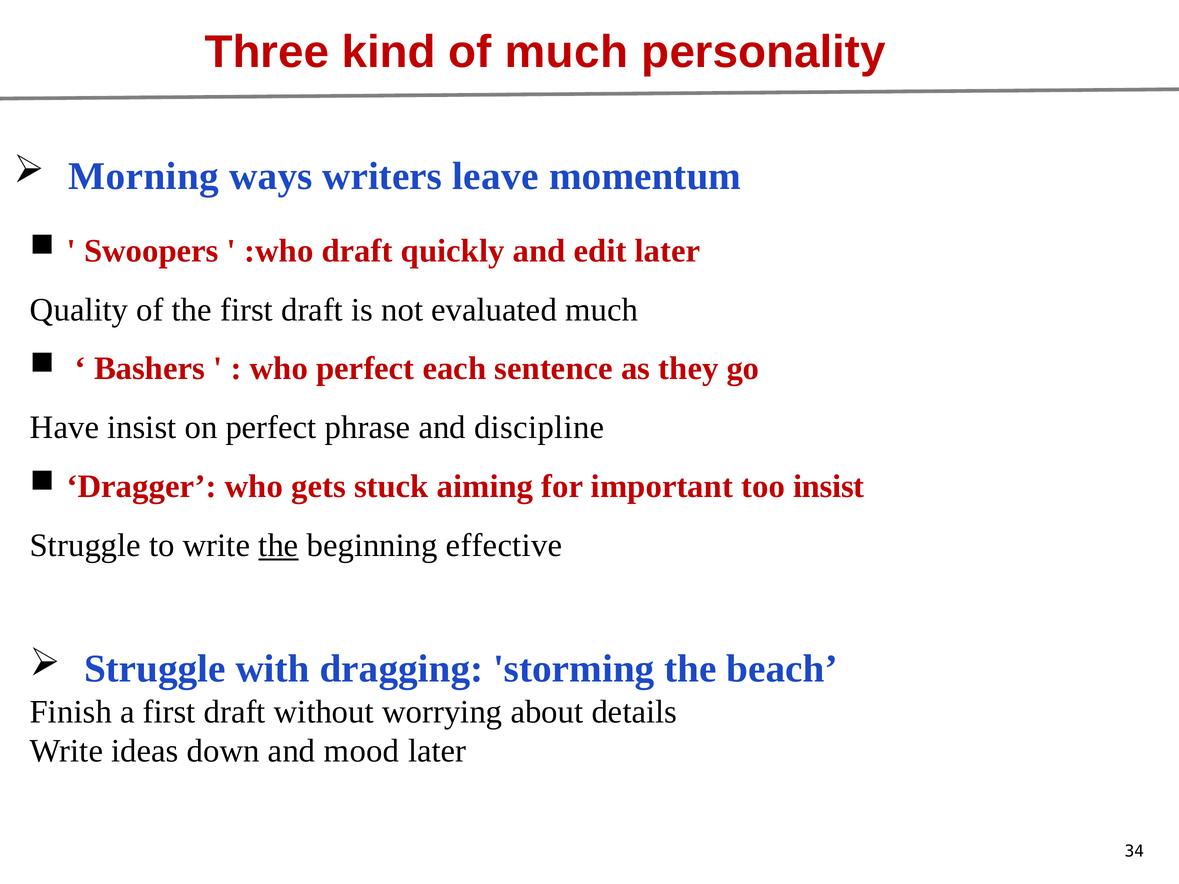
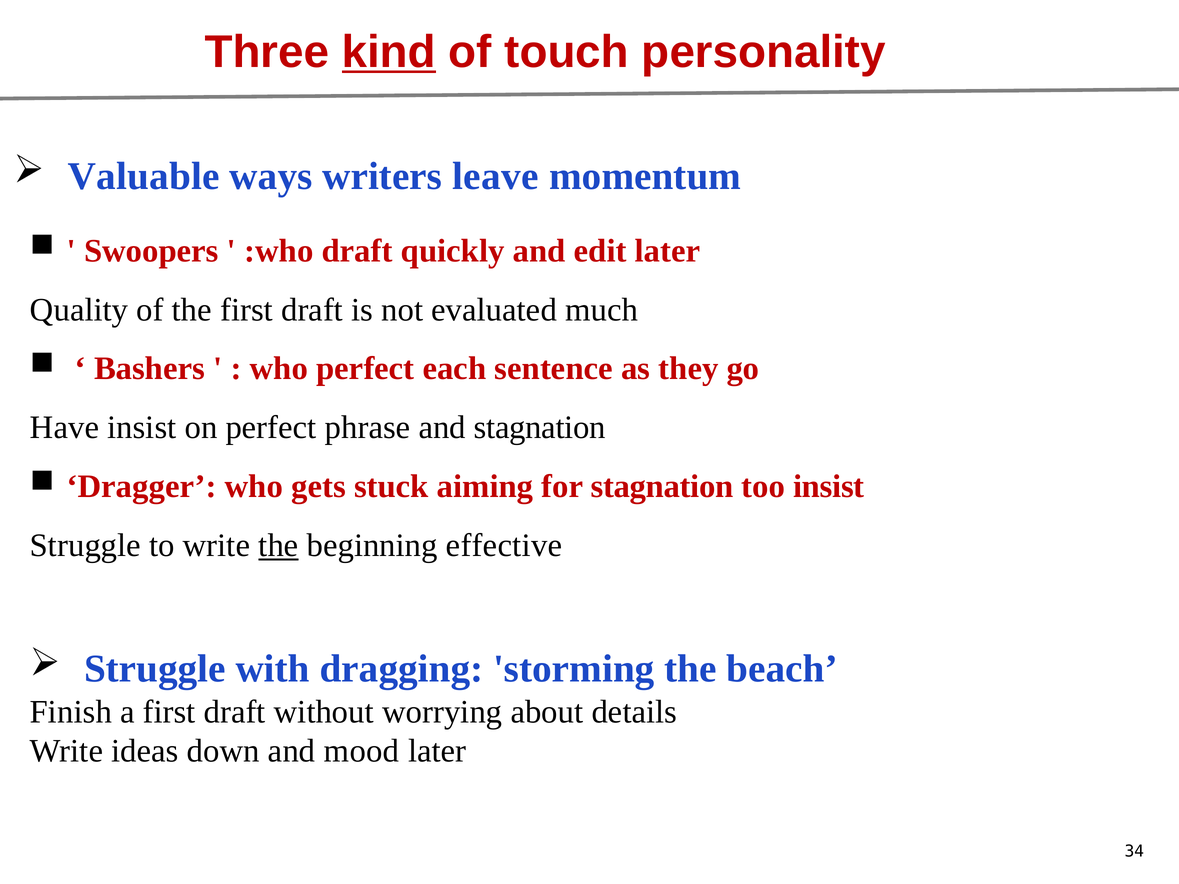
kind underline: none -> present (389, 52)
of much: much -> touch (567, 52)
Morning: Morning -> Valuable (144, 176)
and discipline: discipline -> stagnation (540, 428)
for important: important -> stagnation (662, 487)
